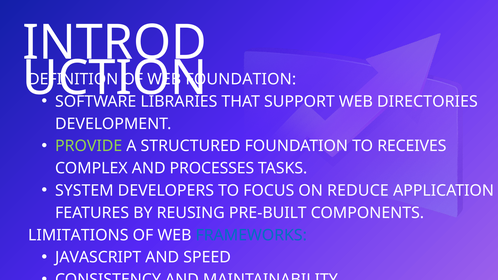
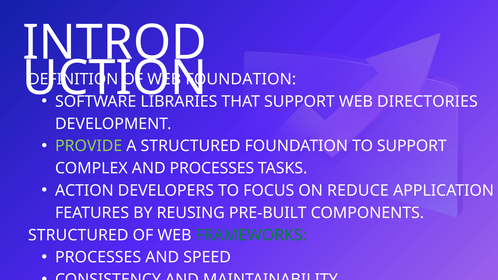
TO RECEIVES: RECEIVES -> SUPPORT (412, 146)
SYSTEM: SYSTEM -> ACTION (84, 191)
LIMITATIONS: LIMITATIONS -> STRUCTURED (78, 235)
FRAMEWORKS colour: blue -> green (251, 235)
JAVASCRIPT: JAVASCRIPT -> PROCESSES (98, 258)
